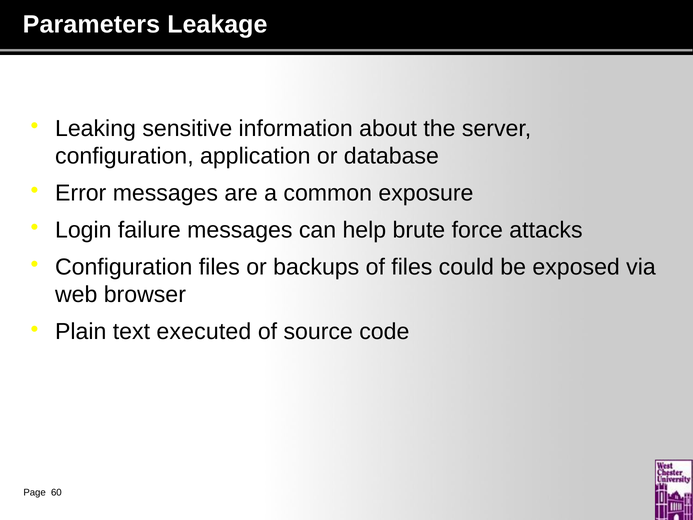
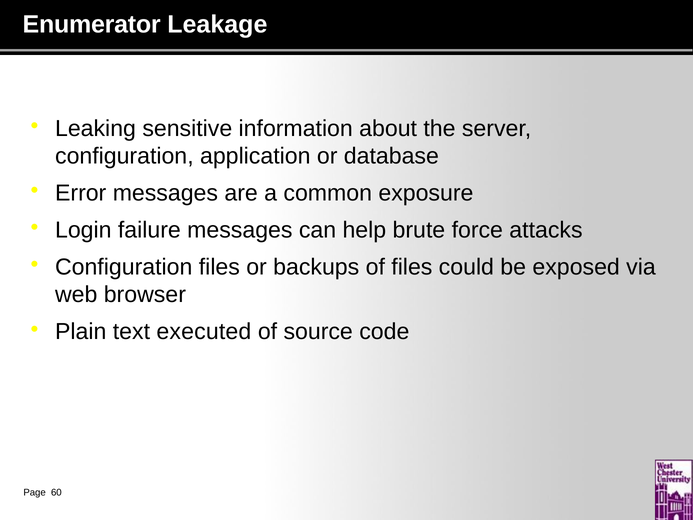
Parameters: Parameters -> Enumerator (92, 25)
